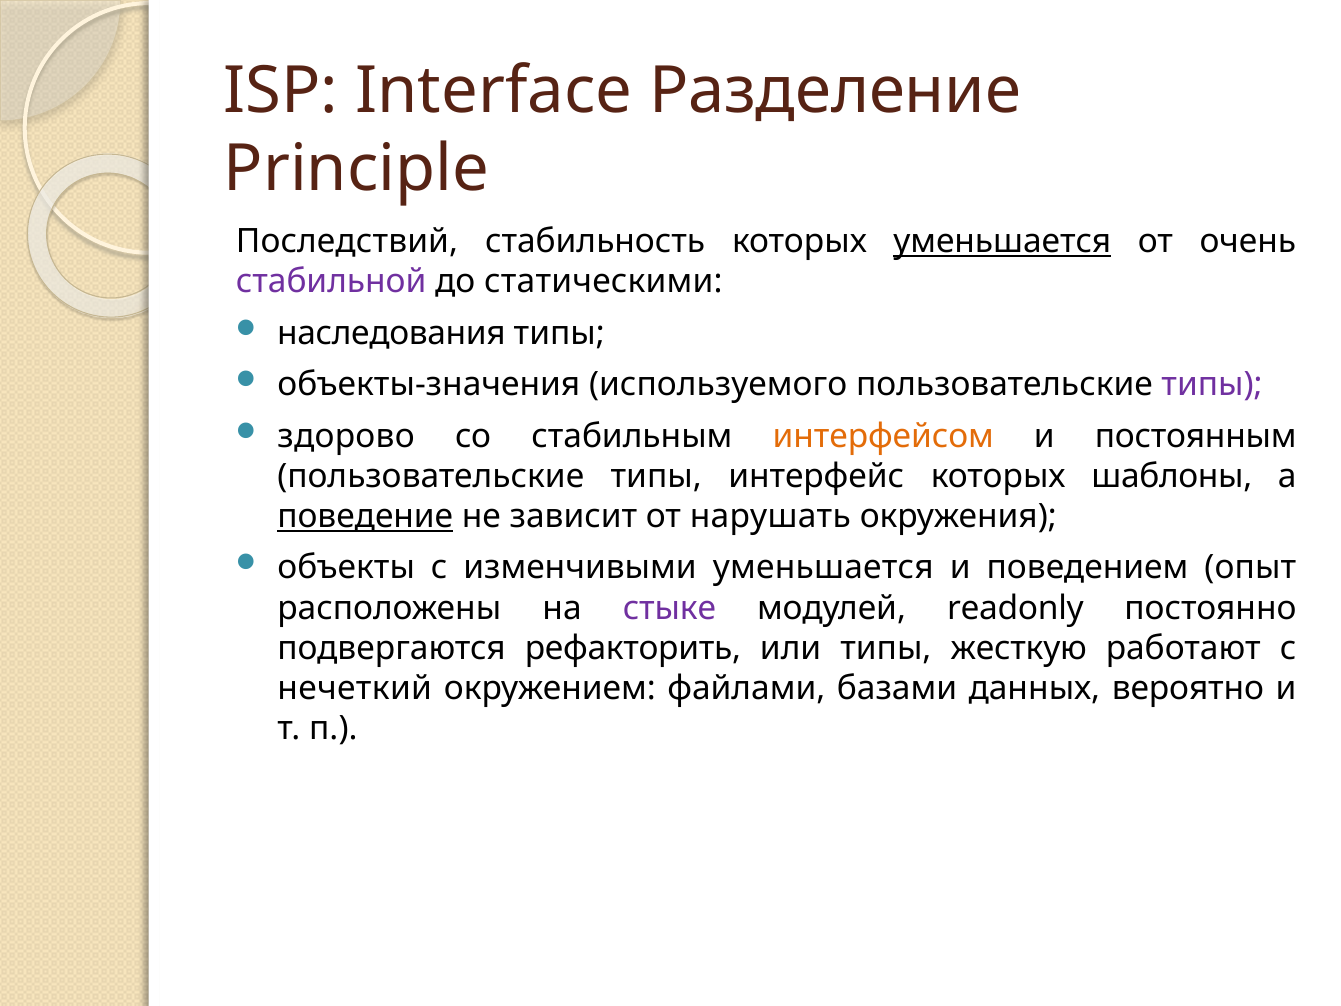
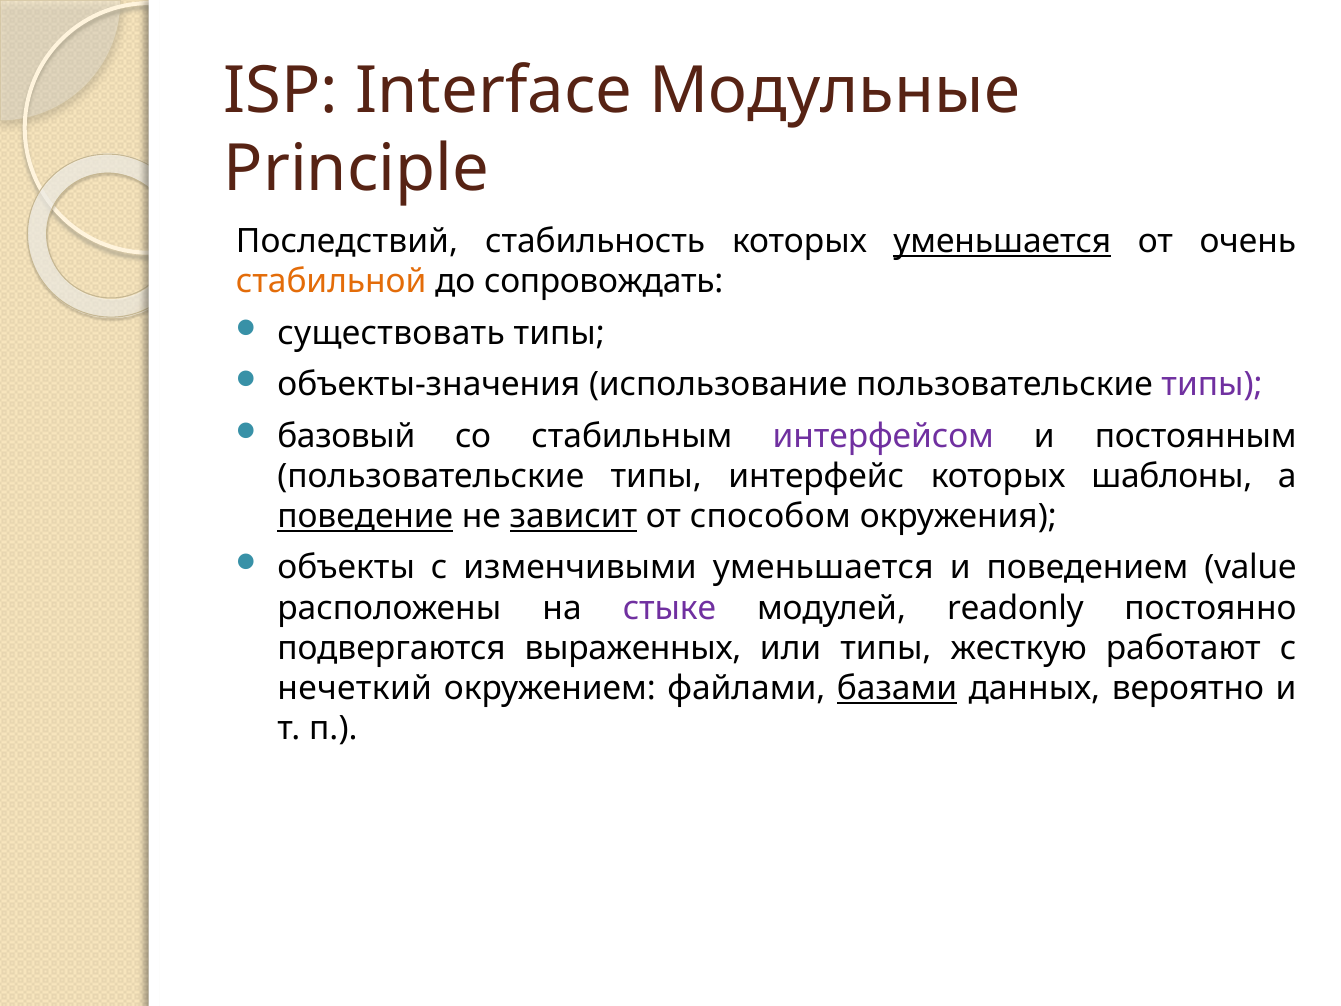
Разделение: Разделение -> Модульные (835, 91)
стабильной colour: purple -> orange (331, 282)
статическими: статическими -> сопровождать (604, 282)
наследования: наследования -> существовать (391, 333)
используемого: используемого -> использование (718, 384)
здорово: здорово -> базовый (346, 436)
интерфейсом colour: orange -> purple (883, 436)
зависит underline: none -> present (573, 516)
нарушать: нарушать -> способом (770, 516)
опыт: опыт -> value (1251, 568)
рефакторить: рефакторить -> выраженных (633, 648)
базами underline: none -> present (897, 688)
